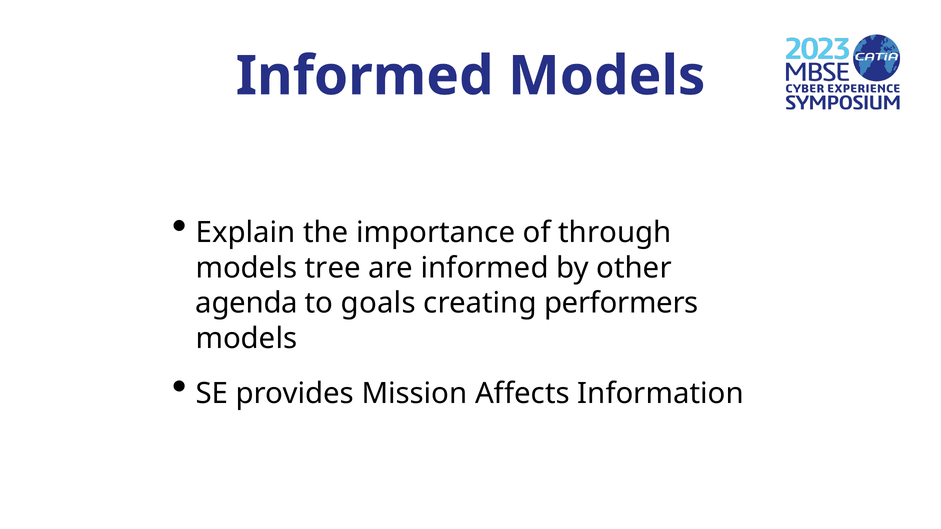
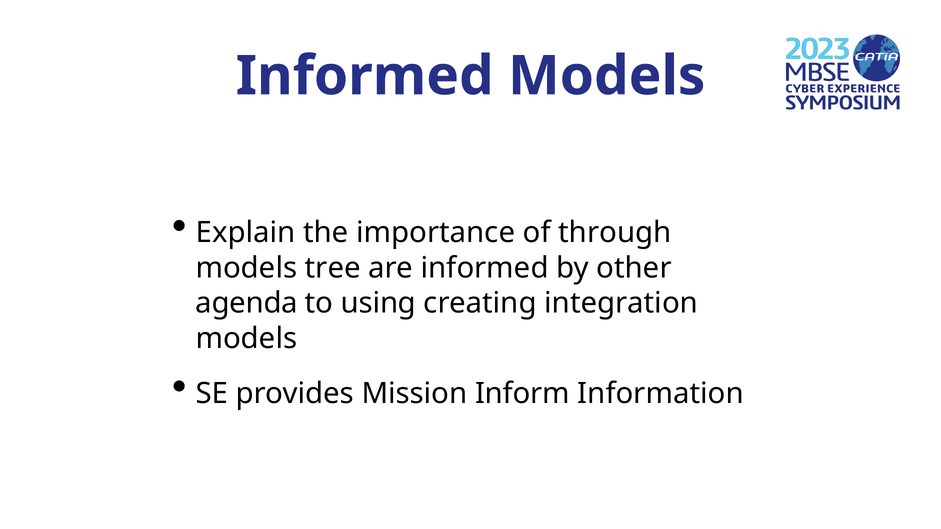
goals: goals -> using (378, 303)
performers: performers -> integration (621, 303)
Affects: Affects -> Inform (523, 394)
